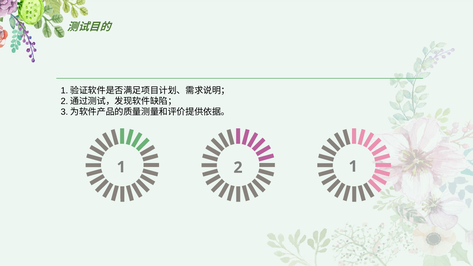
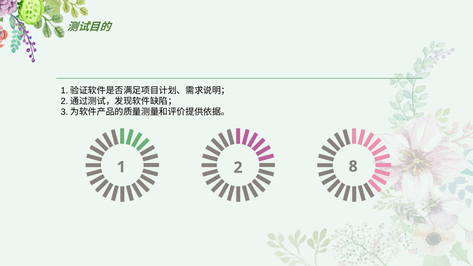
2 1: 1 -> 8 (353, 166)
